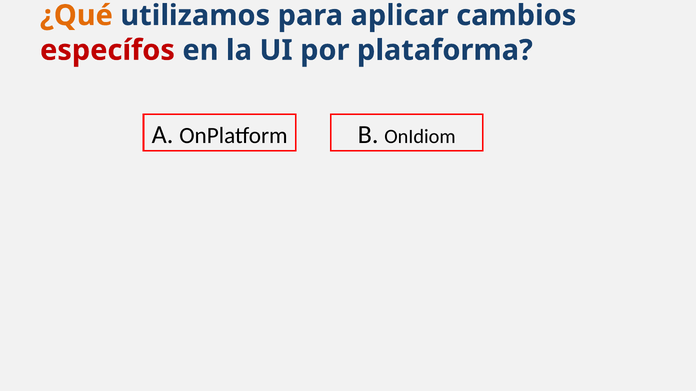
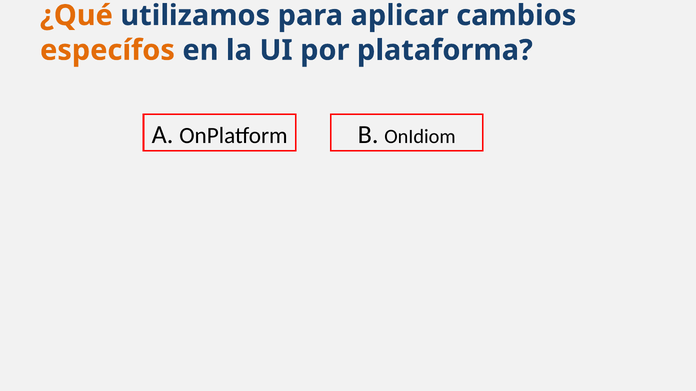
específos colour: red -> orange (107, 50)
